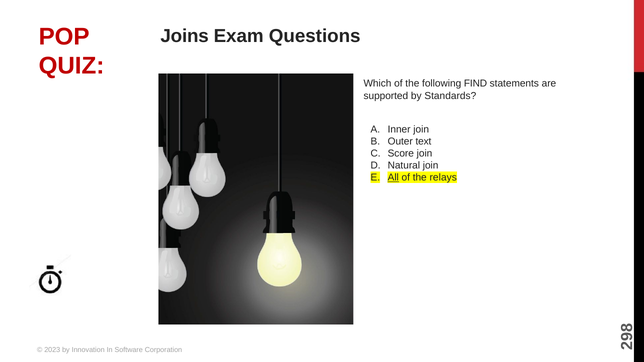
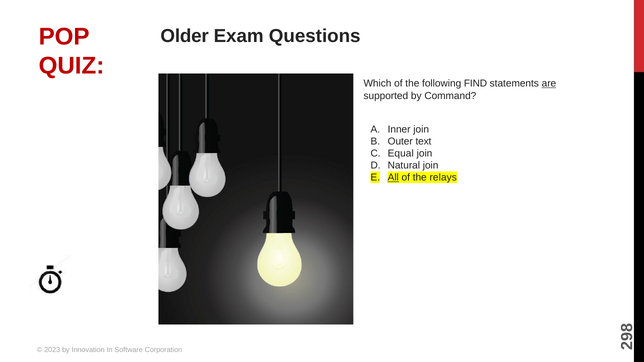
Joins: Joins -> Older (185, 36)
are underline: none -> present (549, 84)
Standards: Standards -> Command (450, 96)
Score: Score -> Equal (401, 153)
